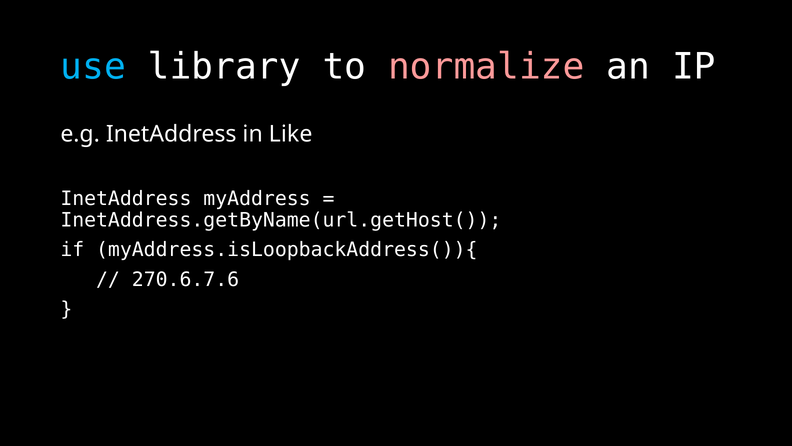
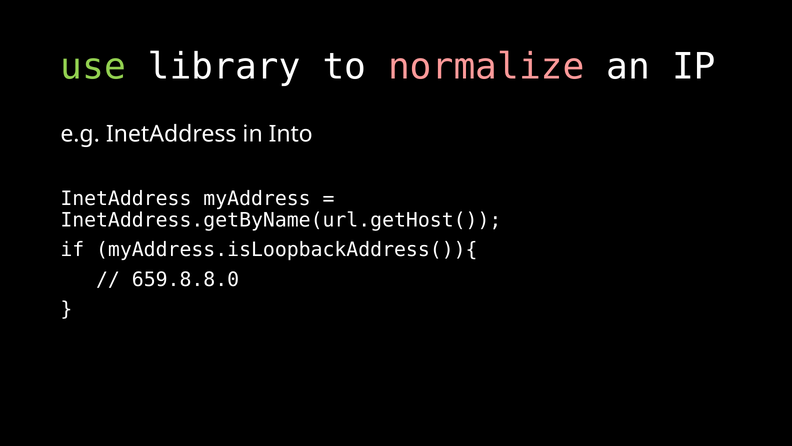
use colour: light blue -> light green (93, 67)
Like: Like -> Into (291, 134)
270.6.7.6: 270.6.7.6 -> 659.8.8.0 (185, 279)
